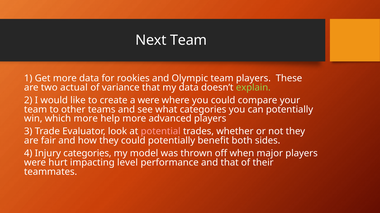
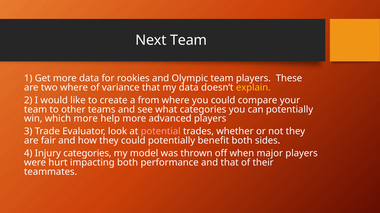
two actual: actual -> where (74, 88)
explain colour: light green -> yellow (253, 88)
a were: were -> from (149, 101)
impacting level: level -> both (128, 163)
